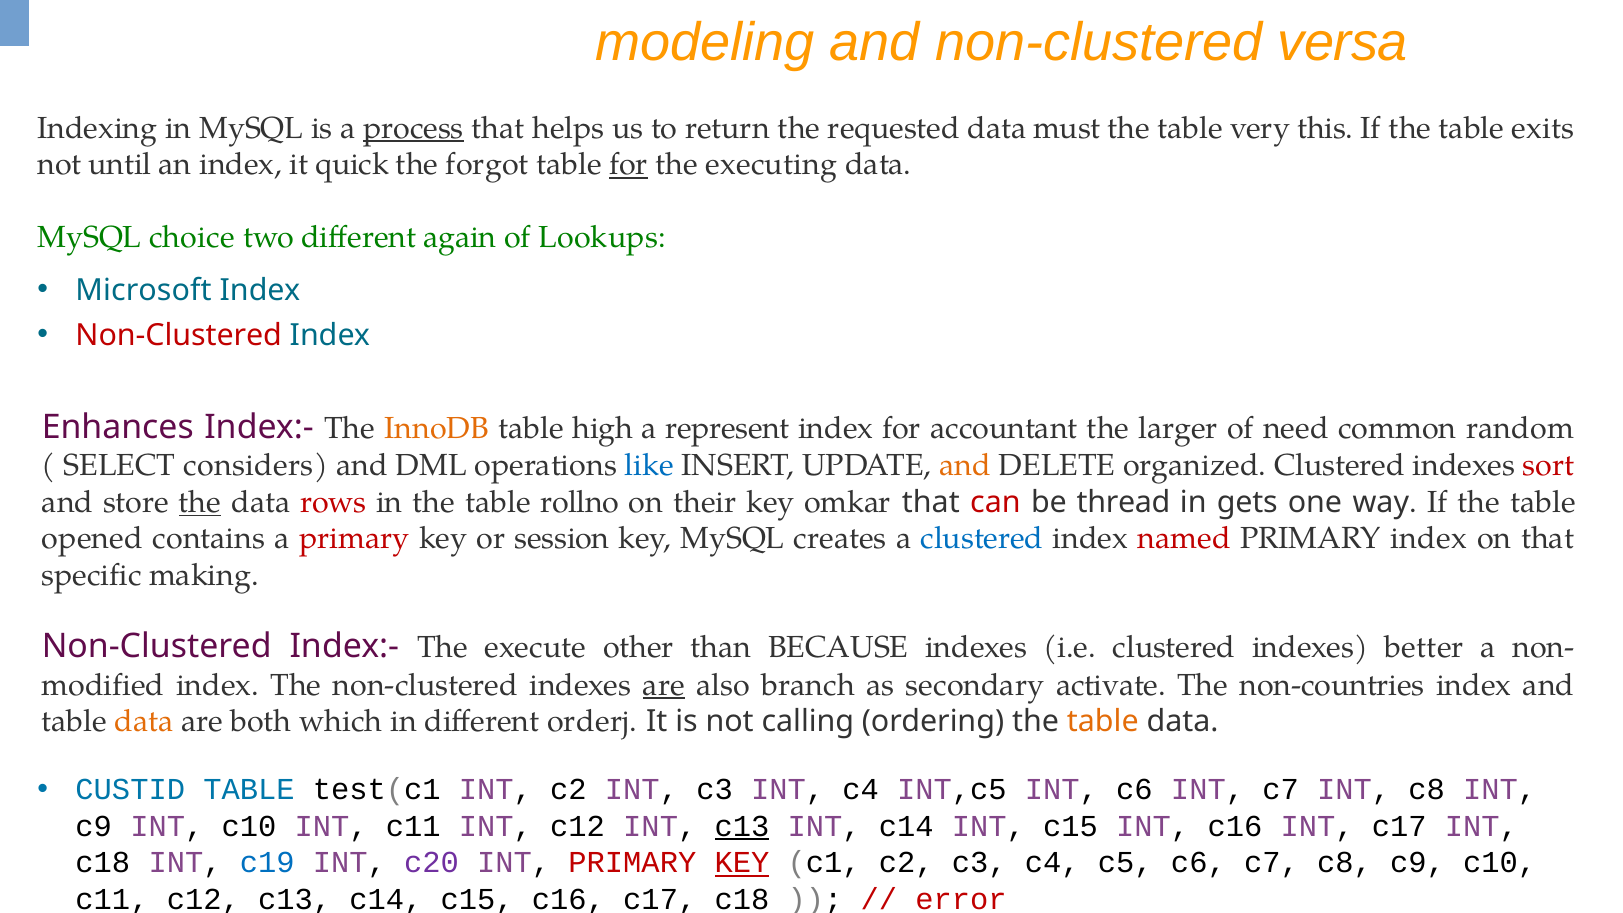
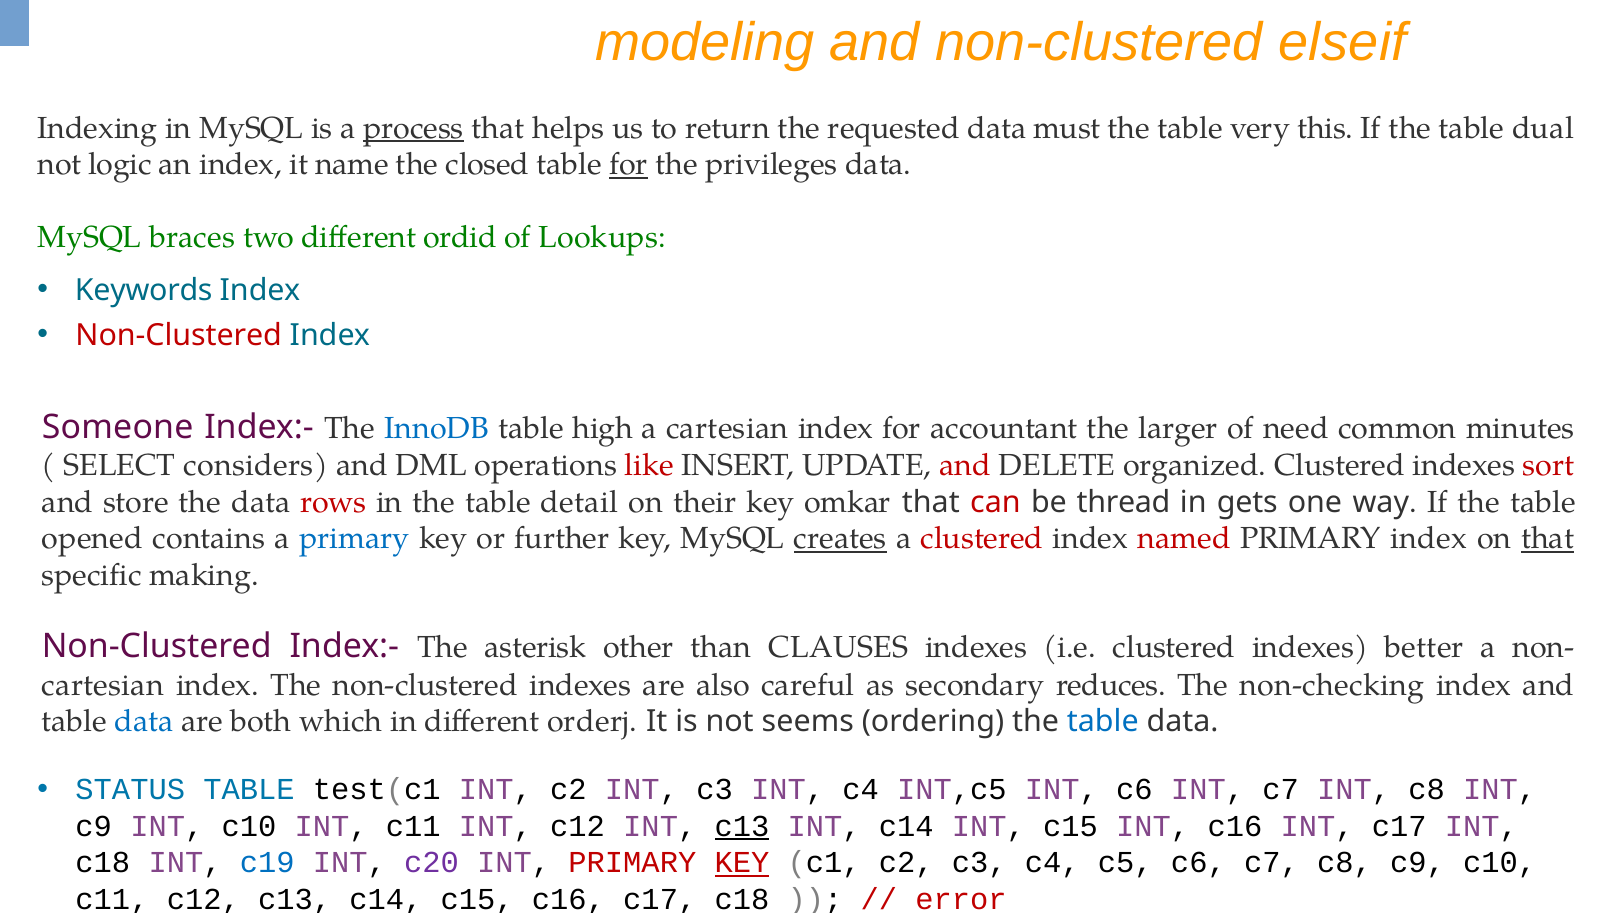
versa: versa -> elseif (1342, 42)
exits: exits -> dual (1543, 128)
until: until -> logic (120, 165)
quick: quick -> name (352, 165)
forgot: forgot -> closed (488, 165)
executing: executing -> privileges (772, 165)
choice: choice -> braces (192, 238)
again: again -> ordid (460, 238)
Microsoft: Microsoft -> Keywords (144, 290)
Enhances: Enhances -> Someone (118, 428)
InnoDB colour: orange -> blue (437, 429)
a represent: represent -> cartesian (727, 429)
random: random -> minutes (1520, 429)
like colour: blue -> red (649, 466)
and colour: orange -> red (965, 466)
the underline: present -> none (200, 502)
rollno: rollno -> detail (580, 502)
primary colour: red -> blue (355, 539)
session: session -> further (562, 539)
creates underline: none -> present (840, 539)
clustered colour: blue -> red (982, 539)
that underline: none -> present (1548, 539)
execute: execute -> asterisk (536, 648)
BECAUSE: BECAUSE -> CLAUSES (838, 648)
modified: modified -> cartesian (103, 685)
are underline: present -> none (664, 685)
branch: branch -> careful (808, 685)
activate: activate -> reduces (1111, 685)
non-countries: non-countries -> non-checking (1332, 685)
data colour: orange -> blue (144, 721)
calling: calling -> seems (808, 721)
table colour: orange -> blue (1103, 721)
CUSTID: CUSTID -> STATUS (130, 790)
